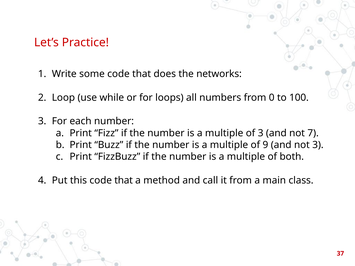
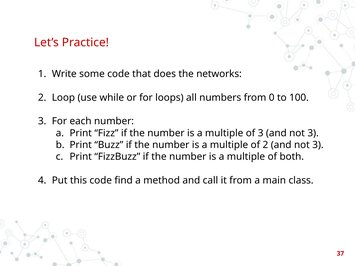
3 and not 7: 7 -> 3 (313, 133)
of 9: 9 -> 2 (265, 145)
this code that: that -> find (124, 180)
